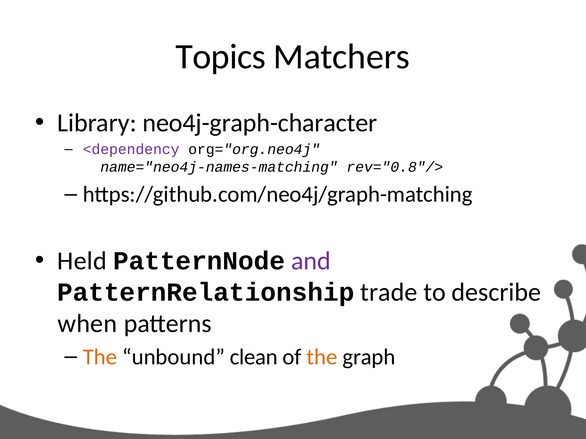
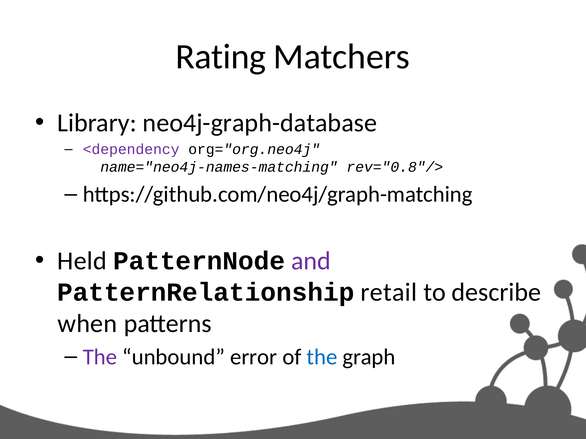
Topics: Topics -> Rating (221, 57)
neo4j-graph-character: neo4j-graph-character -> neo4j-graph-database (260, 123)
trade: trade -> retail (389, 293)
The colour: orange -> purple (100, 357)
clean: clean -> error (254, 357)
the colour: orange -> blue (322, 357)
